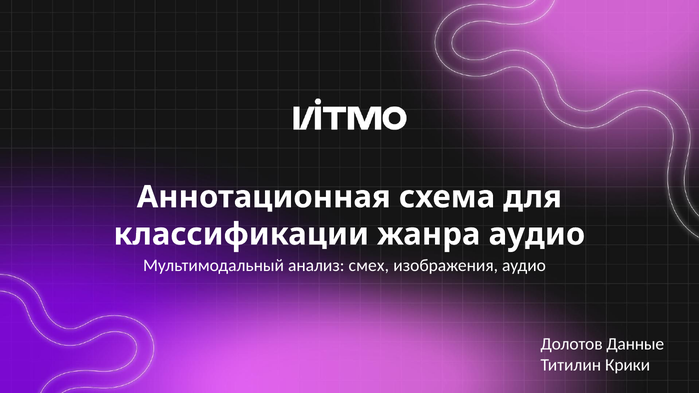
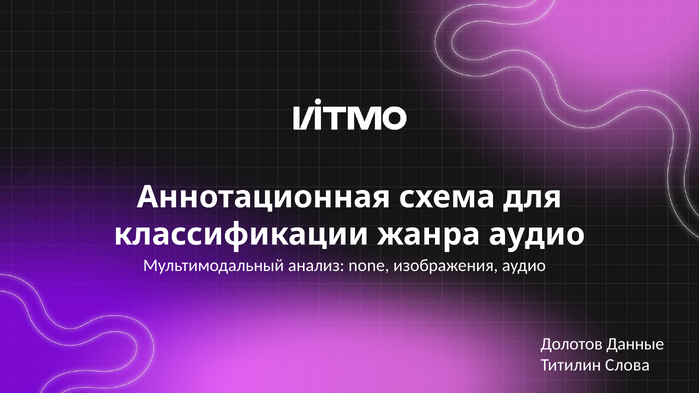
смех: смех -> none (369, 266)
Крики: Крики -> Слова (627, 365)
